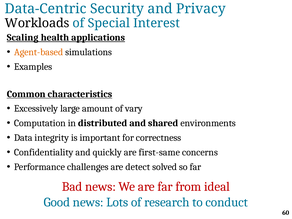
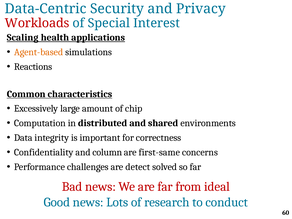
Workloads colour: black -> red (37, 23)
Examples: Examples -> Reactions (33, 67)
vary: vary -> chip (134, 109)
quickly: quickly -> column (107, 152)
